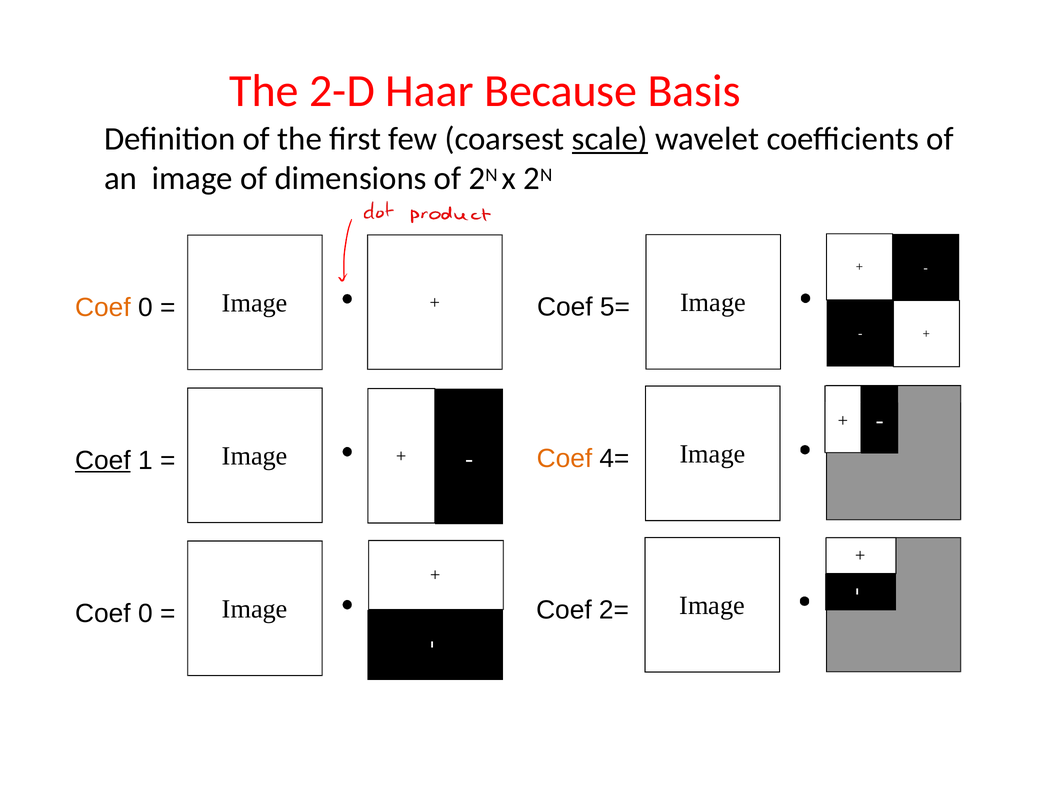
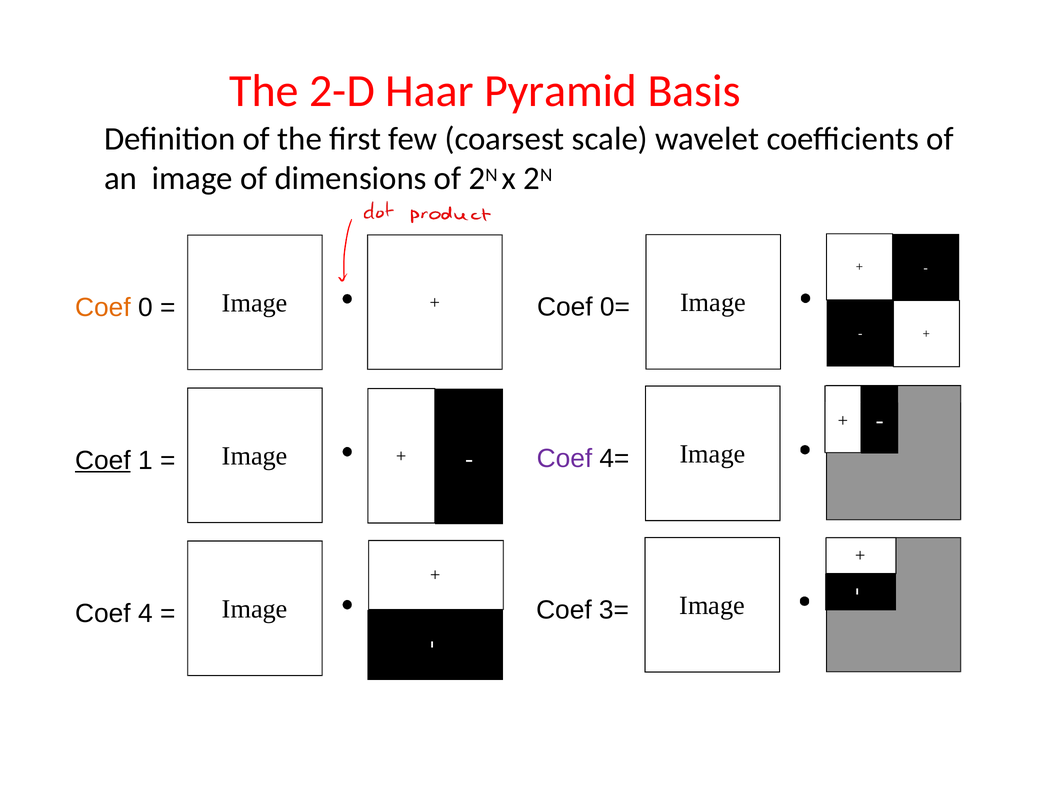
Because: Because -> Pyramid (561, 91)
scale underline: present -> none (610, 139)
5=: 5= -> 0= (615, 307)
Coef colour: orange -> purple (564, 459)
2=: 2= -> 3= (614, 610)
0: 0 -> 4 (145, 614)
